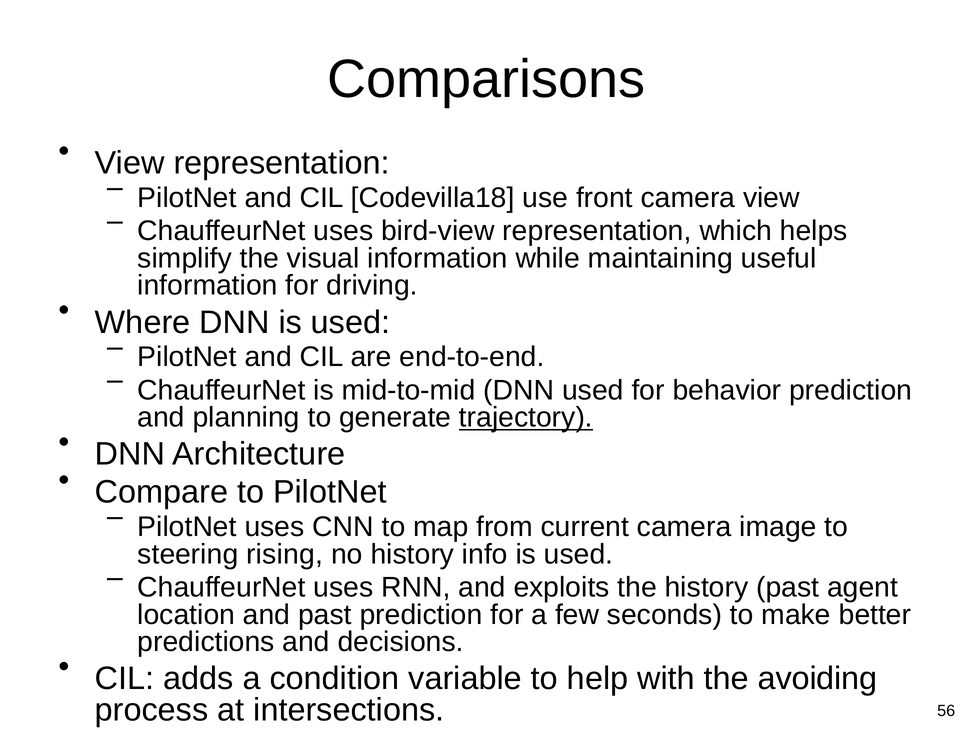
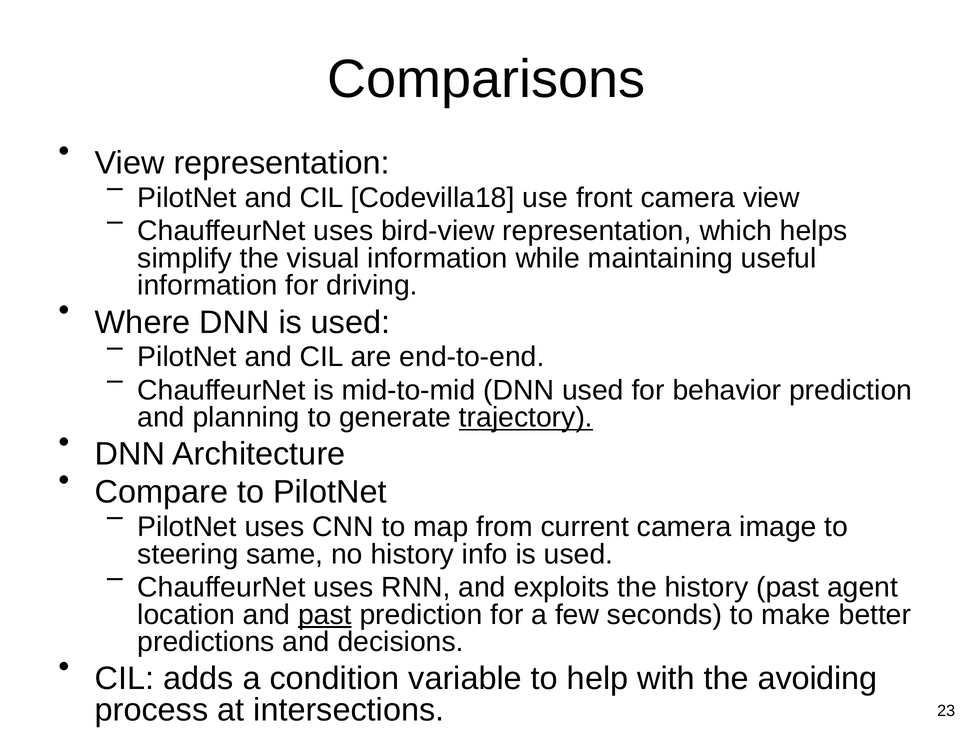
rising: rising -> same (285, 554)
past underline: none -> present (325, 615)
56: 56 -> 23 (946, 711)
